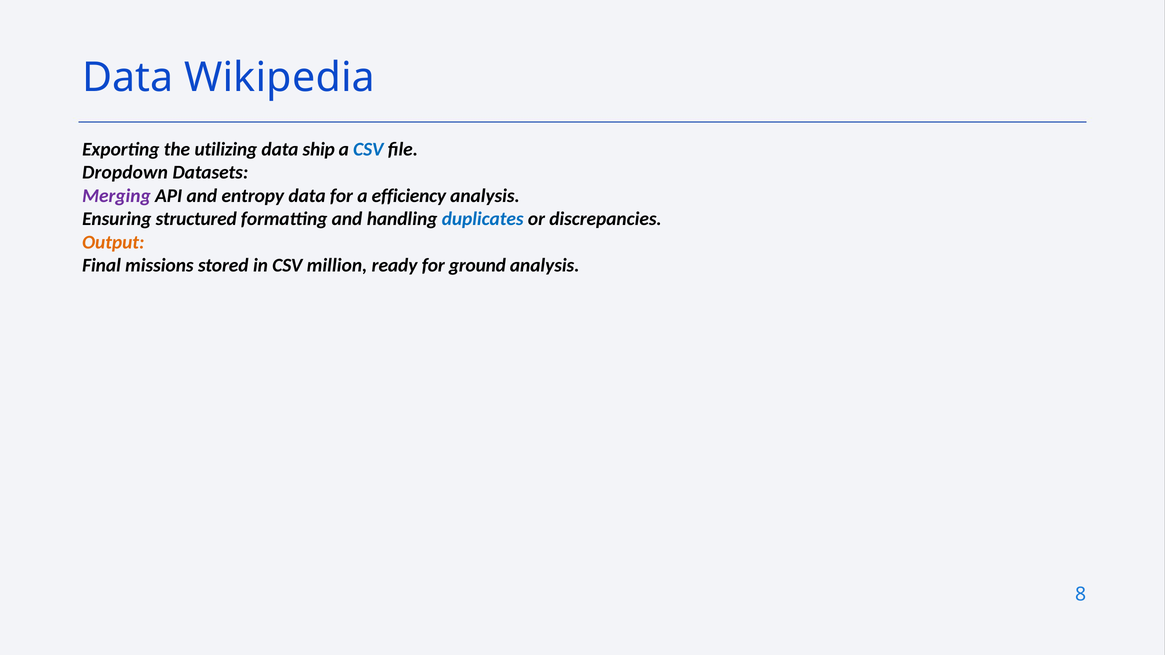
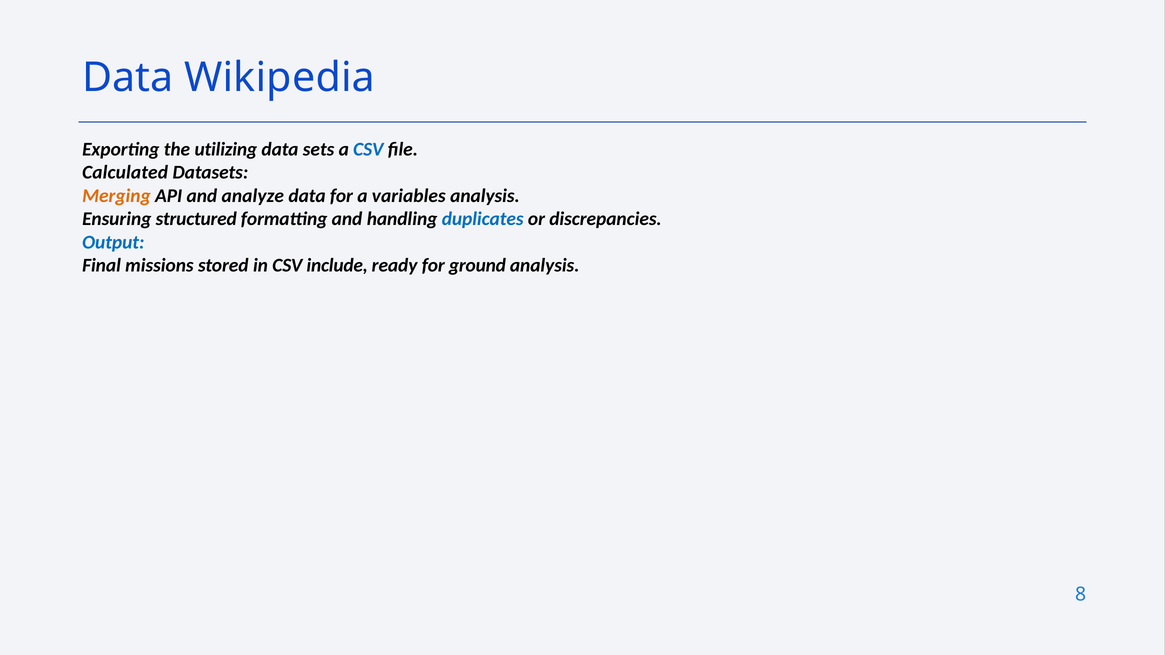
ship: ship -> sets (319, 149)
Dropdown: Dropdown -> Calculated (125, 173)
Merging colour: purple -> orange (116, 196)
entropy: entropy -> analyze (253, 196)
efficiency: efficiency -> variables (409, 196)
Output colour: orange -> blue (113, 242)
million: million -> include (337, 266)
